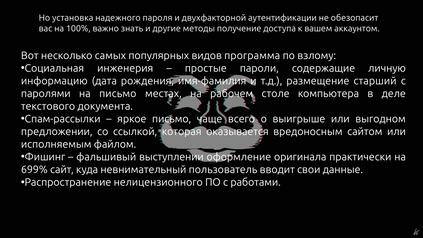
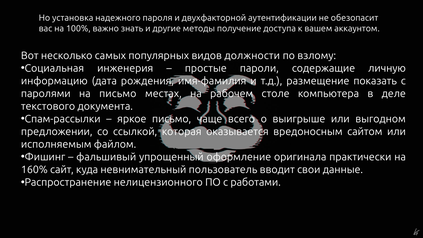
программа: программа -> должности (252, 56)
старший: старший -> показать (375, 81)
выступлении: выступлении -> упрощенный (171, 157)
699%: 699% -> 160% (34, 170)
